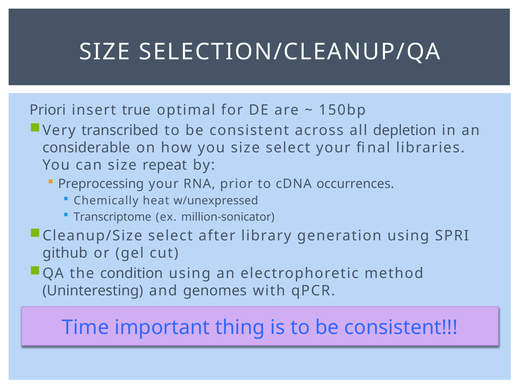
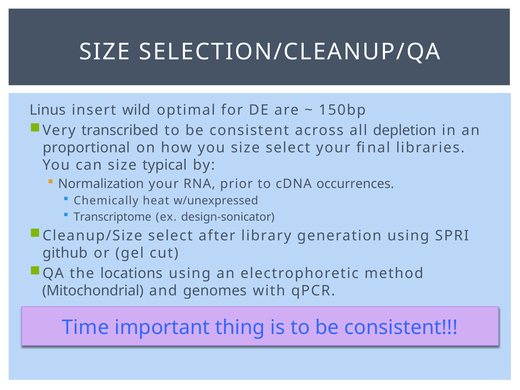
Priori: Priori -> Linus (48, 110)
true: true -> wild (136, 110)
considerable: considerable -> proportional (86, 148)
repeat: repeat -> typical (165, 165)
Preprocessing: Preprocessing -> Normalization (101, 184)
million-sonicator: million-sonicator -> design-sonicator (228, 217)
condition: condition -> locations (131, 273)
Uninteresting: Uninteresting -> Mitochondrial (93, 291)
